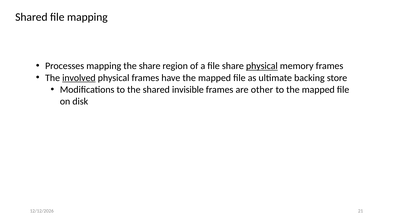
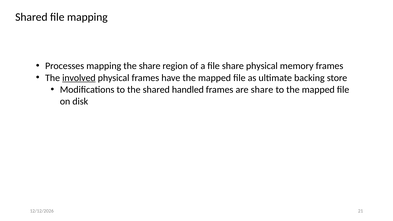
physical underline: present -> none (262, 66)
invisible: invisible -> handled (188, 90)
are other: other -> share (262, 90)
